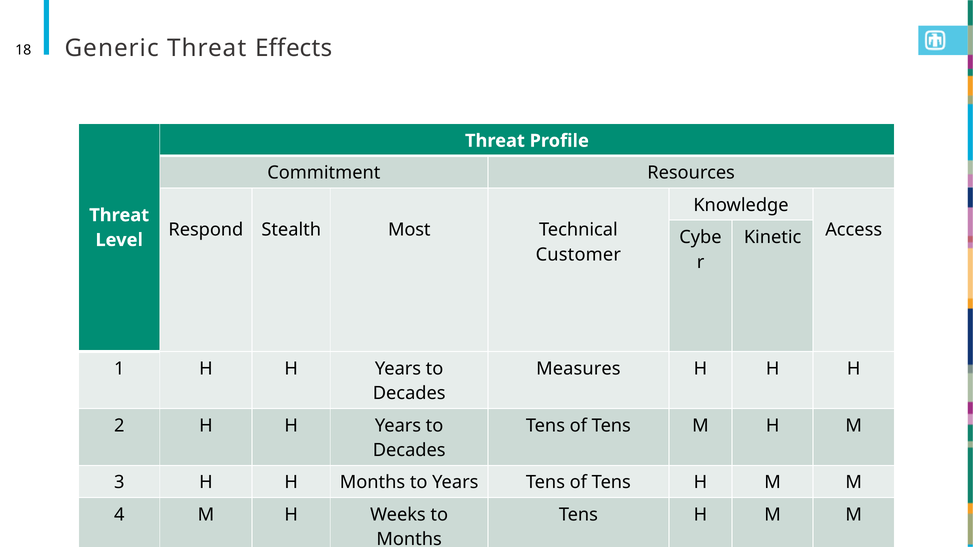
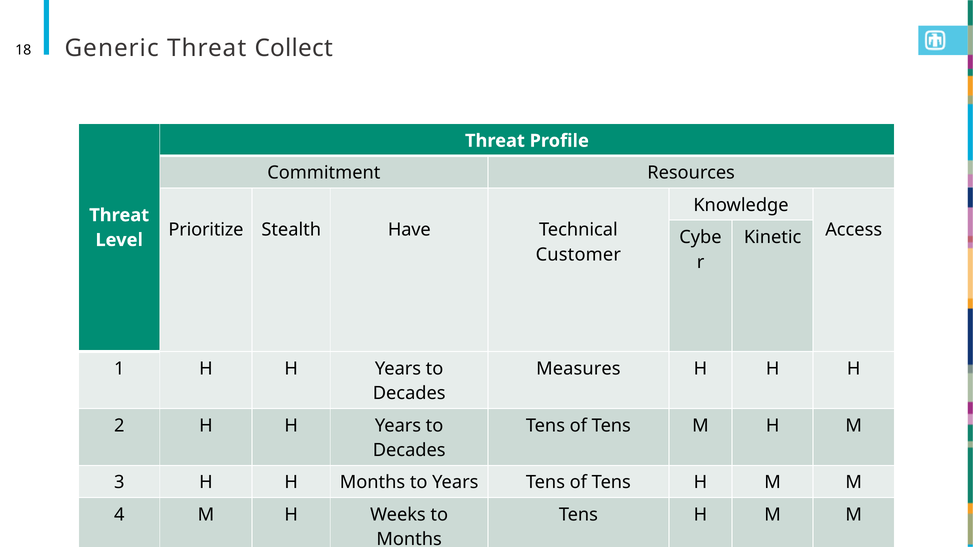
Effects: Effects -> Collect (294, 48)
Respond: Respond -> Prioritize (206, 230)
Most: Most -> Have (409, 230)
